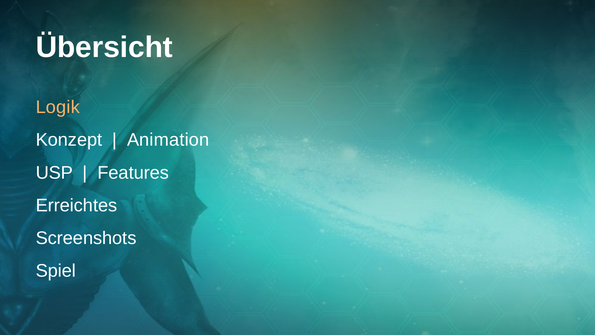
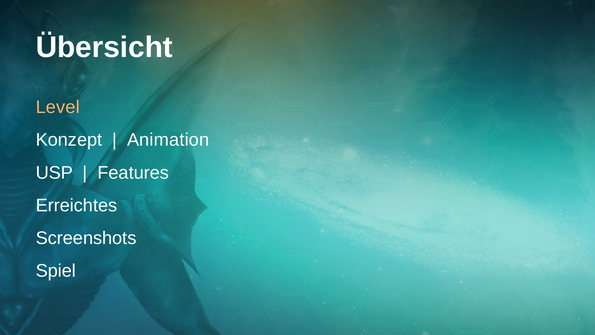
Logik: Logik -> Level (58, 107)
